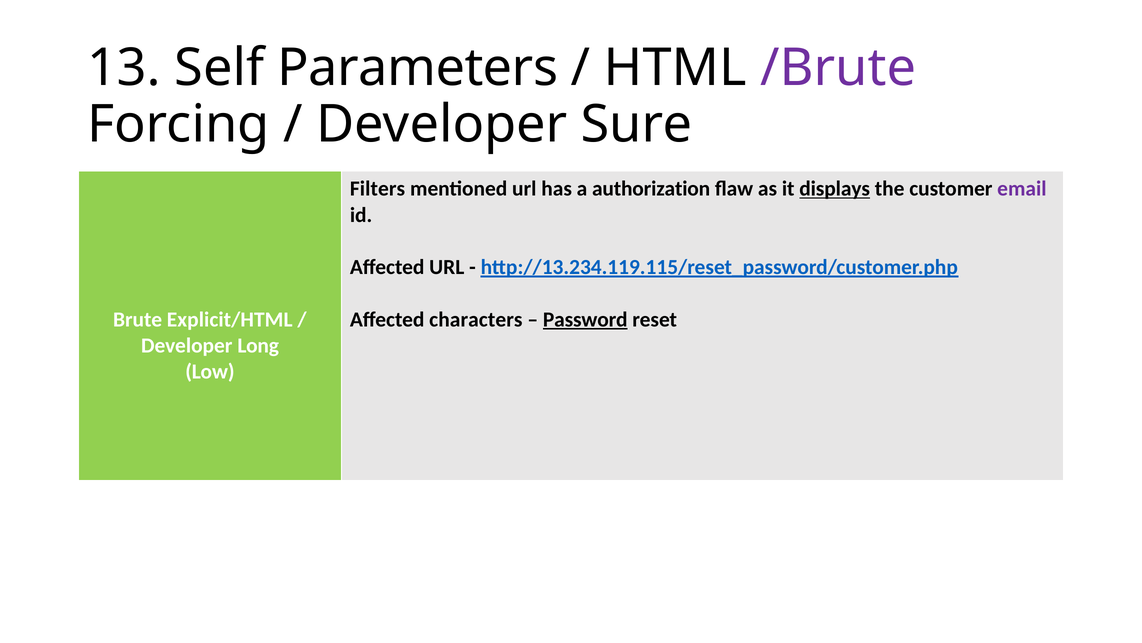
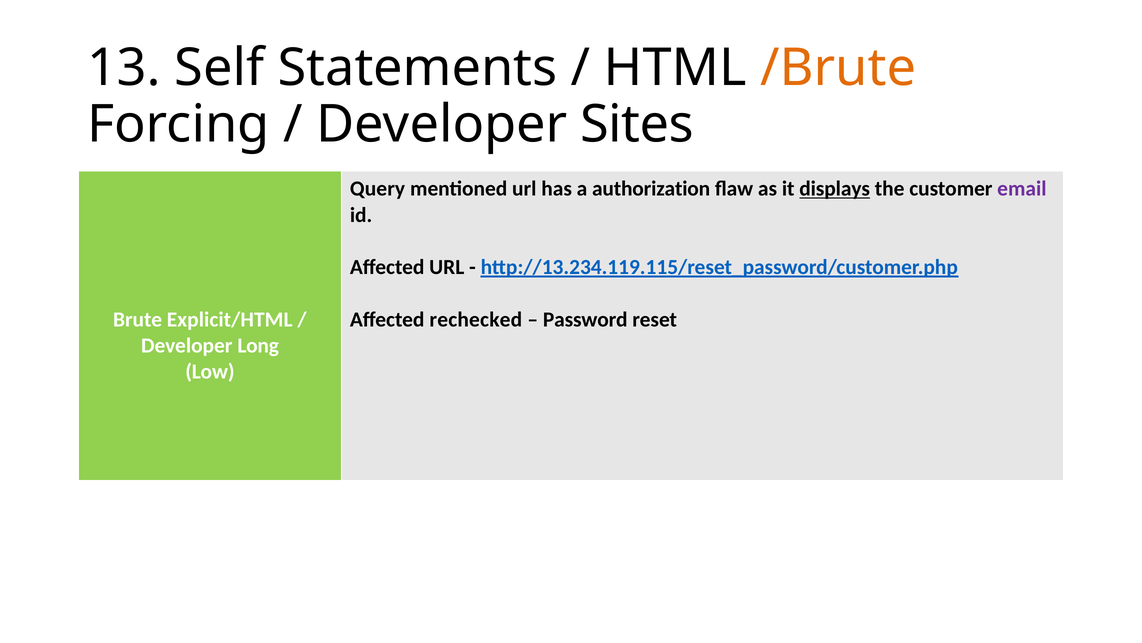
Parameters: Parameters -> Statements (418, 68)
/Brute colour: purple -> orange (838, 68)
Sure: Sure -> Sites (637, 124)
Filters: Filters -> Query (378, 189)
characters: characters -> rechecked (476, 319)
Password underline: present -> none (585, 319)
